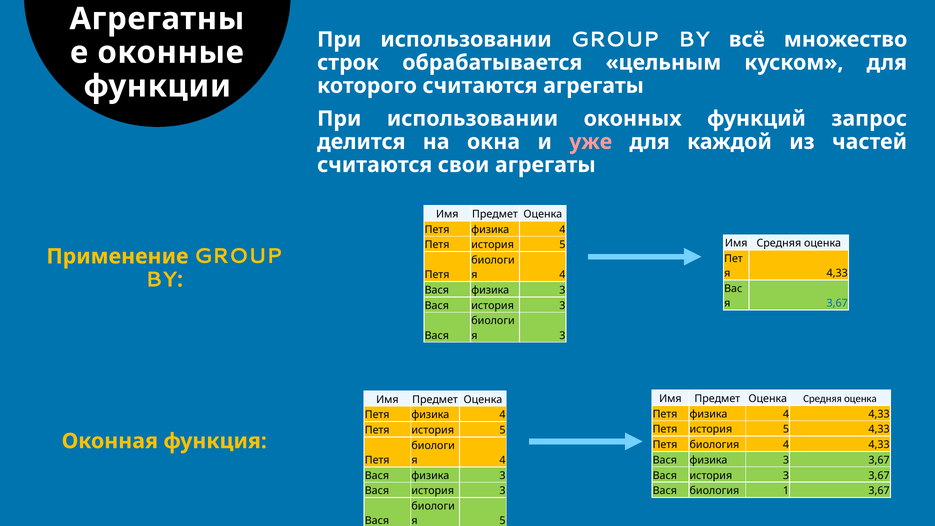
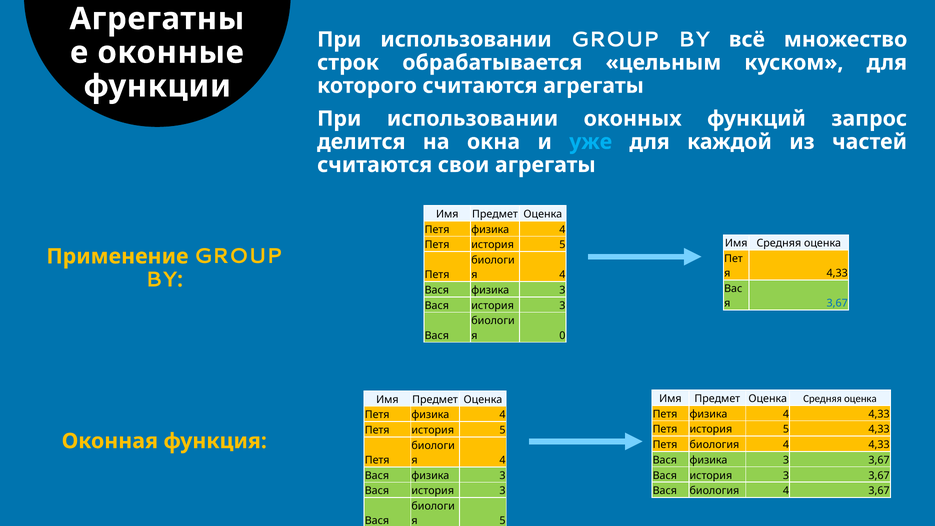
уже colour: pink -> light blue (591, 142)
3: 3 -> 0 (562, 335)
Вася биология 1: 1 -> 4 (786, 491)
